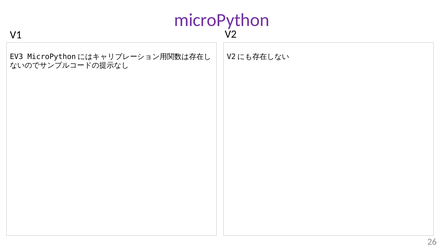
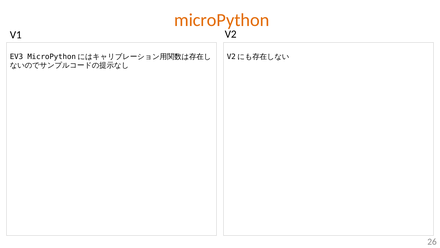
microPython colour: purple -> orange (222, 20)
